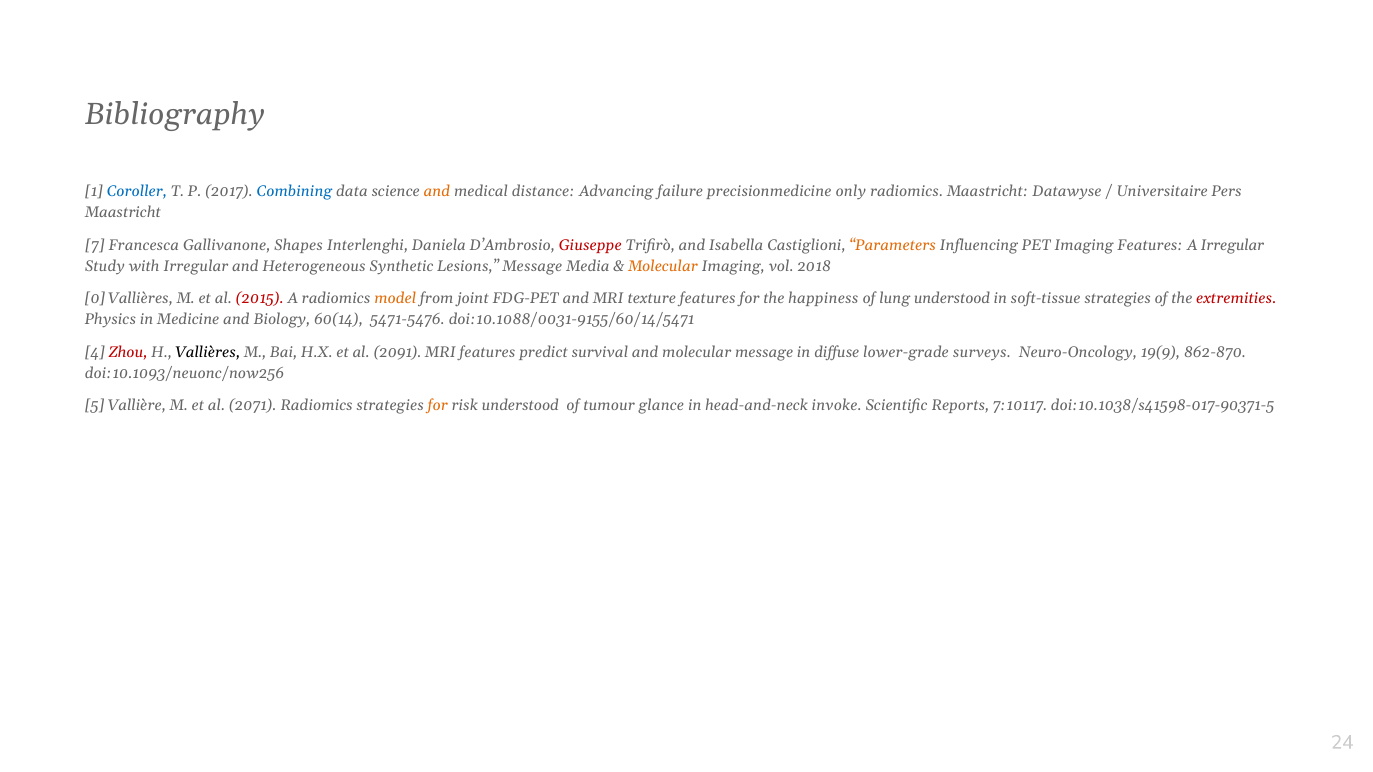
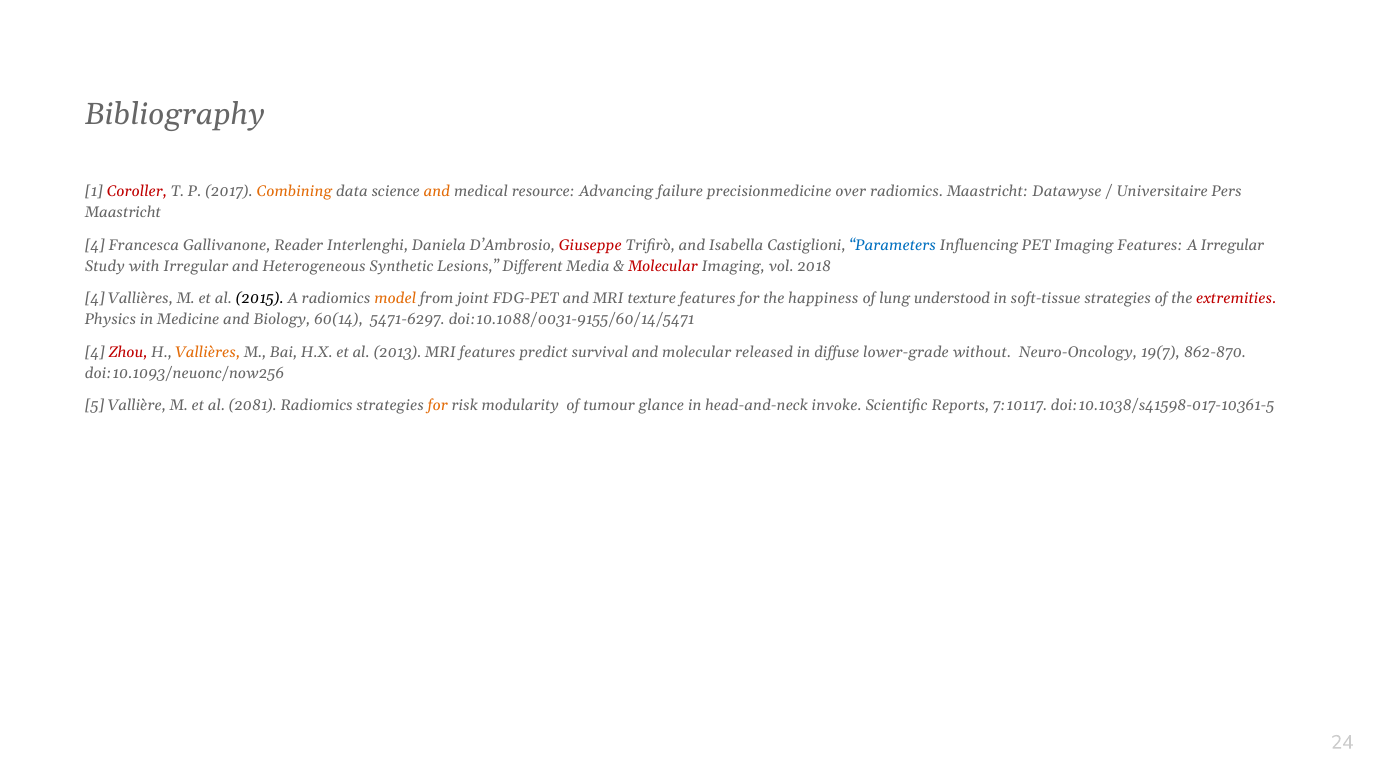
Coroller colour: blue -> red (137, 192)
Combining colour: blue -> orange (294, 192)
distance: distance -> resource (544, 192)
only: only -> over (851, 192)
7: 7 -> 4 (95, 245)
Shapes: Shapes -> Reader (299, 245)
Parameters colour: orange -> blue (893, 245)
Lesions Message: Message -> Different (533, 266)
Molecular colour: orange -> red (663, 266)
0: 0 -> 4 (95, 299)
2015 colour: red -> black (260, 299)
5471-5476: 5471-5476 -> 5471-6297 (408, 320)
Vallières colour: black -> orange (208, 352)
2091: 2091 -> 2013 (397, 352)
molecular message: message -> released (764, 352)
surveys: surveys -> without (982, 352)
19(9: 19(9 -> 19(7 (1160, 352)
2071: 2071 -> 2081 (253, 406)
risk understood: understood -> modularity (520, 406)
doi:10.1038/s41598-017-90371-5: doi:10.1038/s41598-017-90371-5 -> doi:10.1038/s41598-017-10361-5 (1163, 406)
